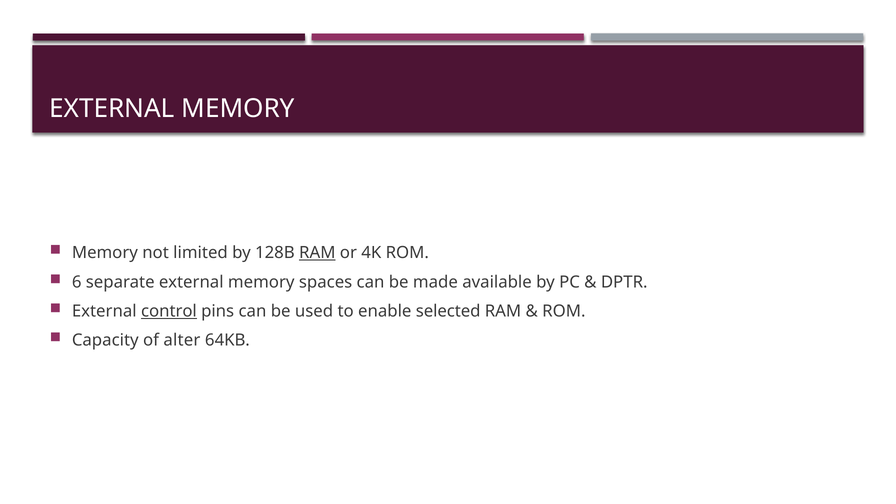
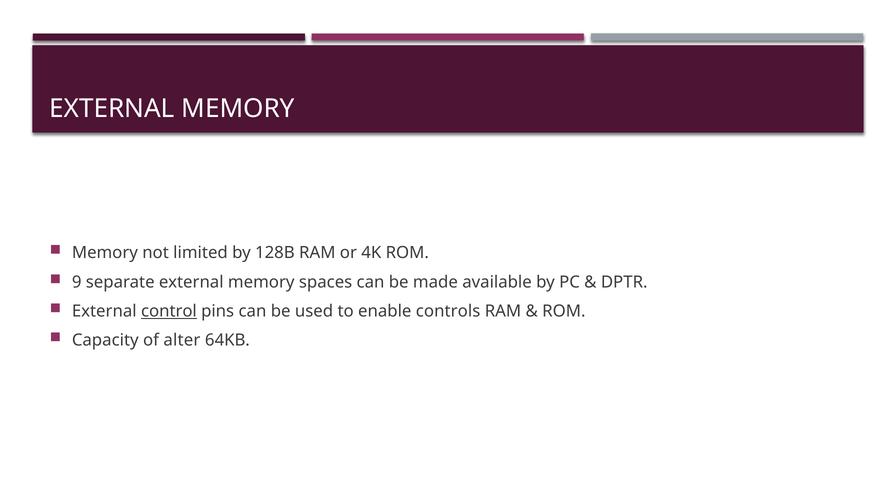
RAM underline: present -> none (317, 253)
6: 6 -> 9 (77, 282)
selected: selected -> controls (448, 311)
